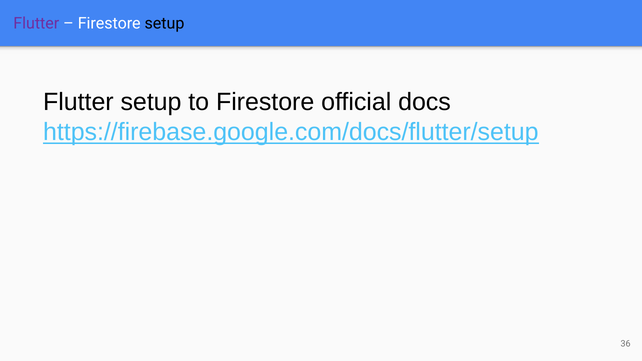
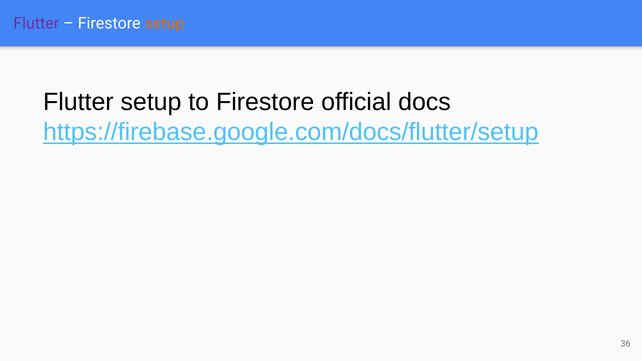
setup colour: black -> orange (165, 23)
